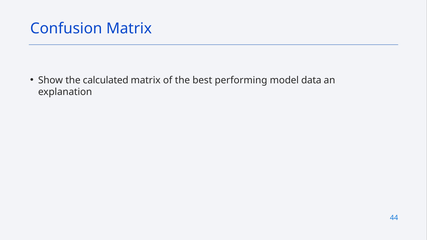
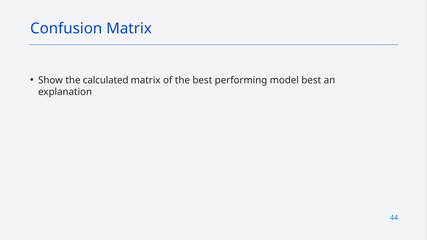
model data: data -> best (311, 80)
